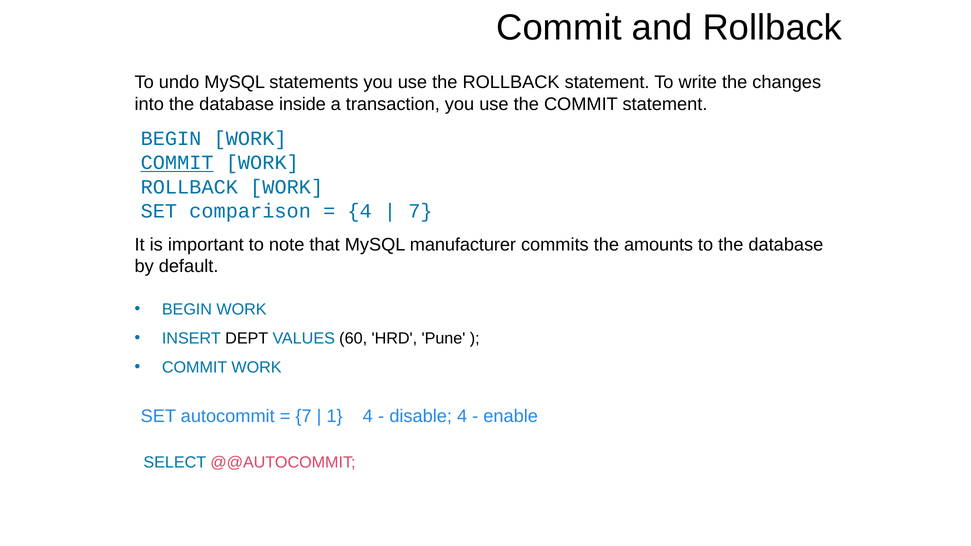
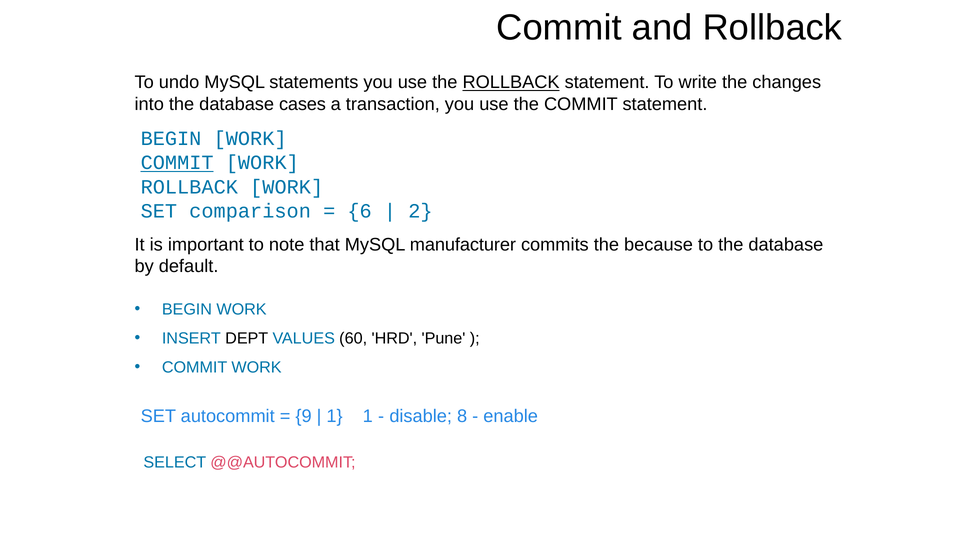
ROLLBACK underline: none -> present (511, 83)
inside: inside -> cases (302, 104)
4: 4 -> 6 (360, 211)
7: 7 -> 2 (420, 211)
amounts: amounts -> because (658, 245)
7: 7 -> 9 (304, 416)
1 4: 4 -> 1 (368, 416)
disable 4: 4 -> 8 (462, 416)
